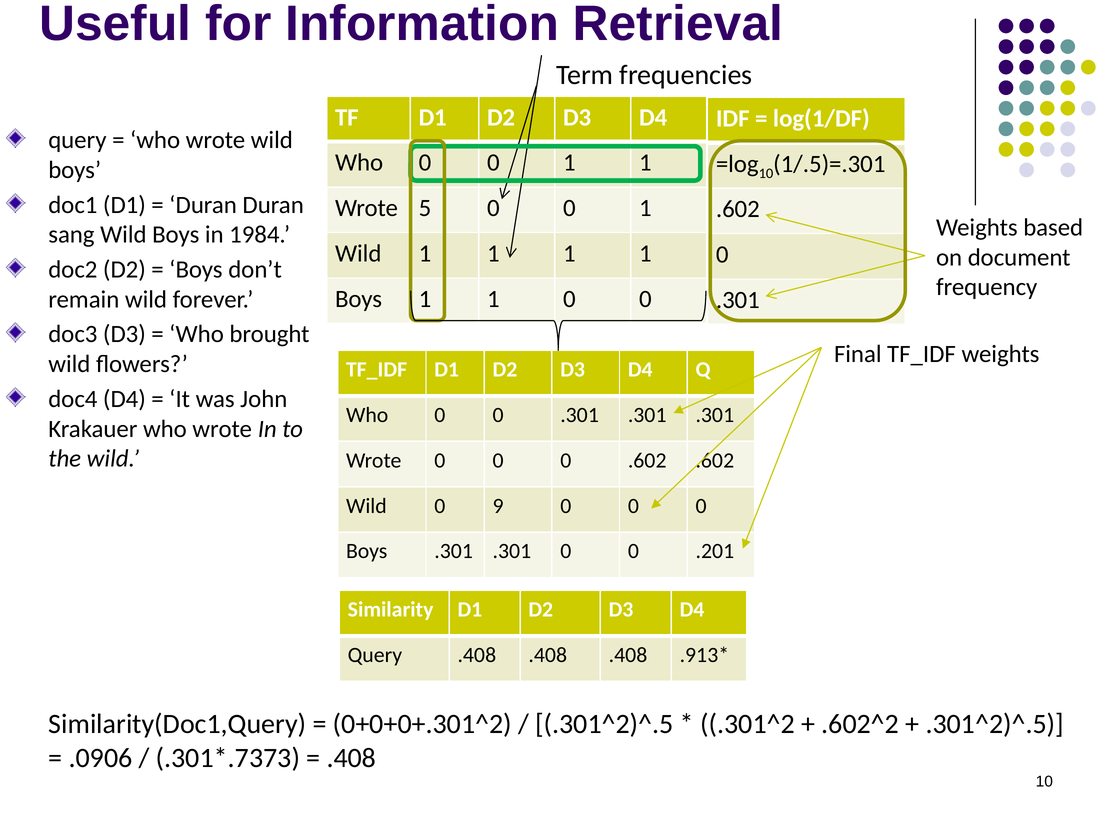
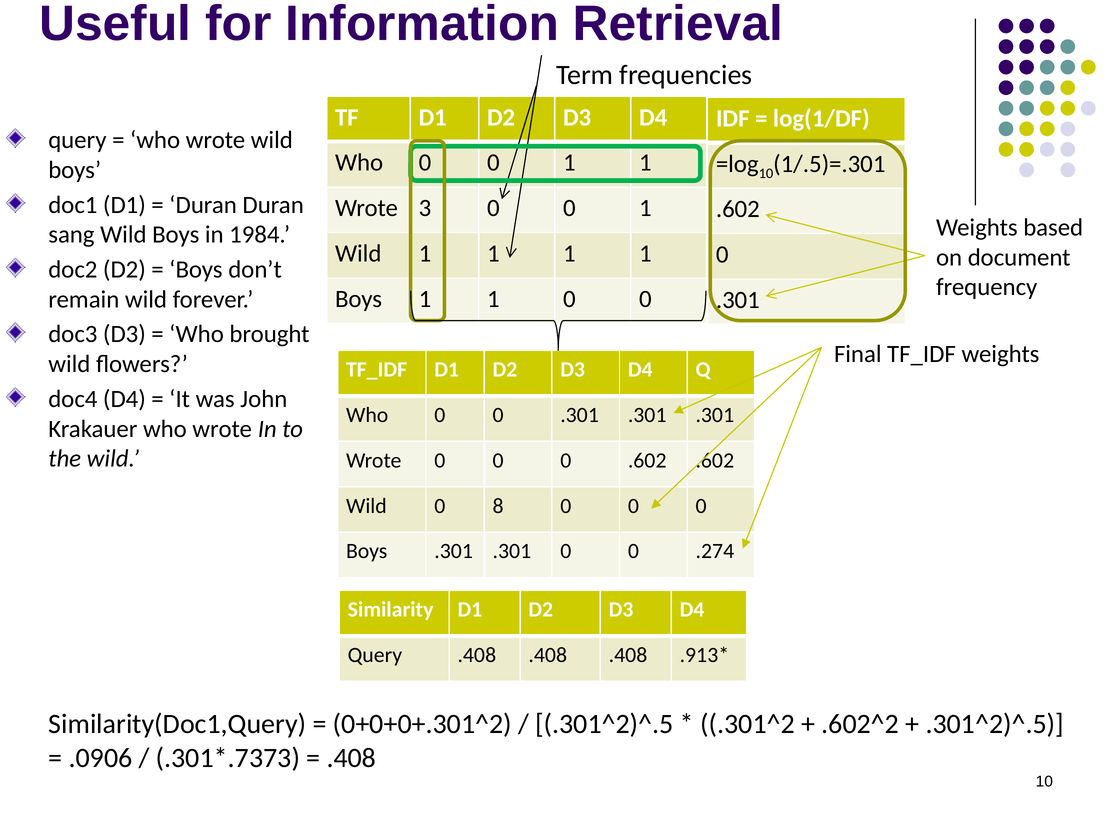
5: 5 -> 3 (425, 208)
9: 9 -> 8 (498, 506)
.201: .201 -> .274 (715, 551)
